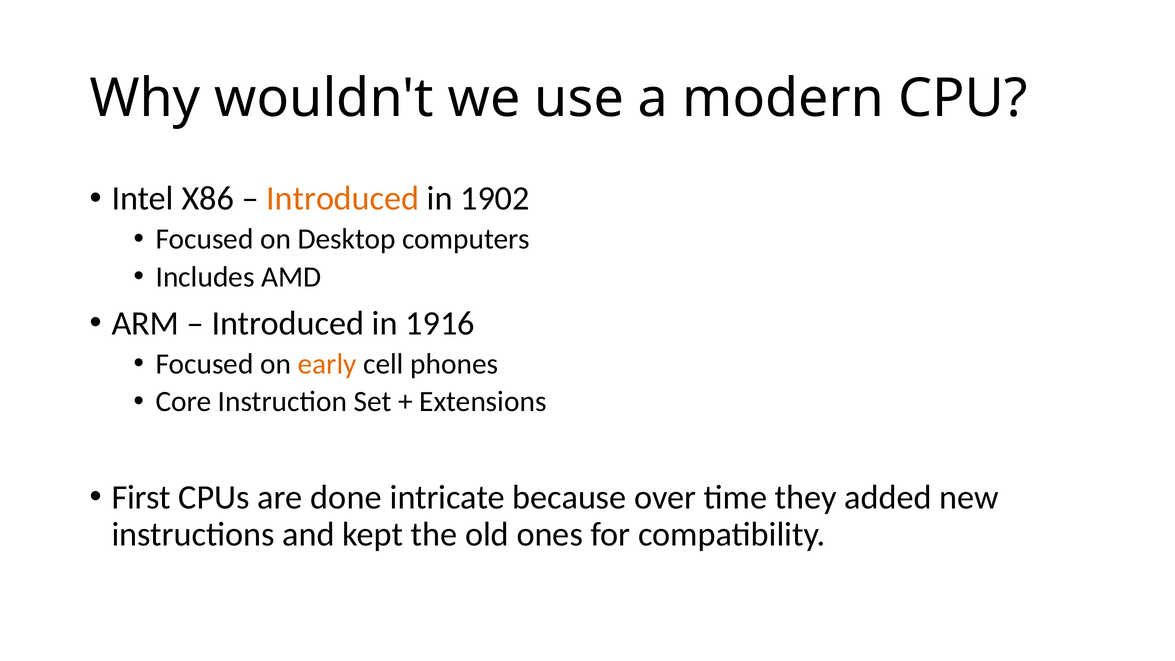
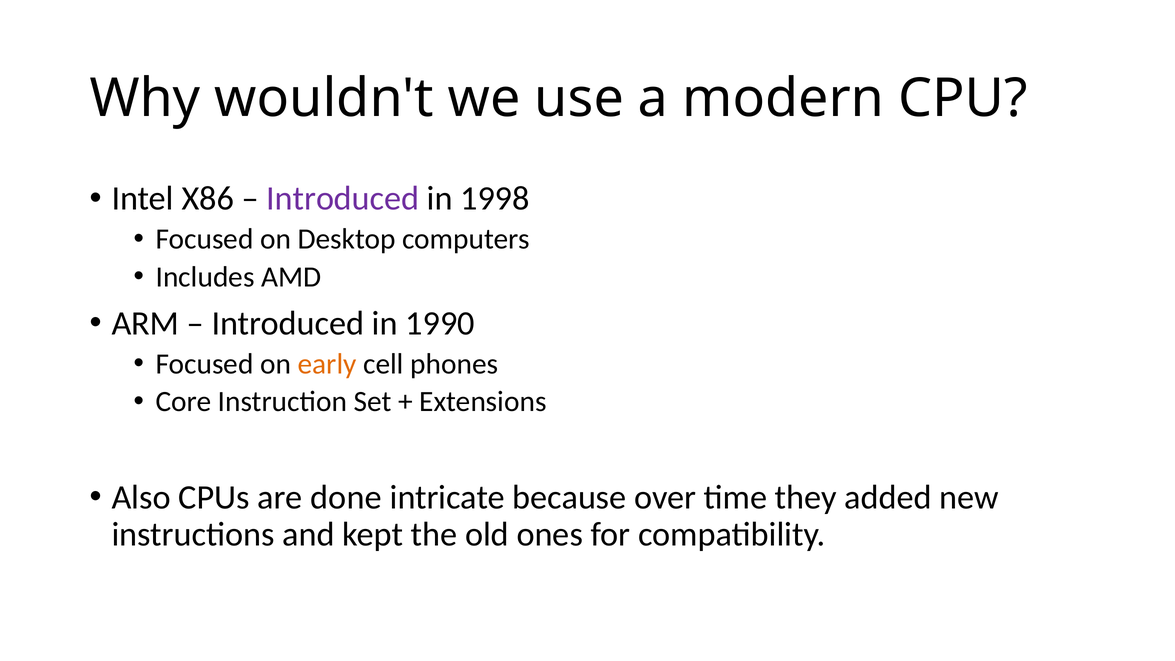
Introduced colour: orange -> purple (343, 199)
1902: 1902 -> 1998 (495, 199)
1916: 1916 -> 1990 (440, 323)
First: First -> Also (141, 497)
